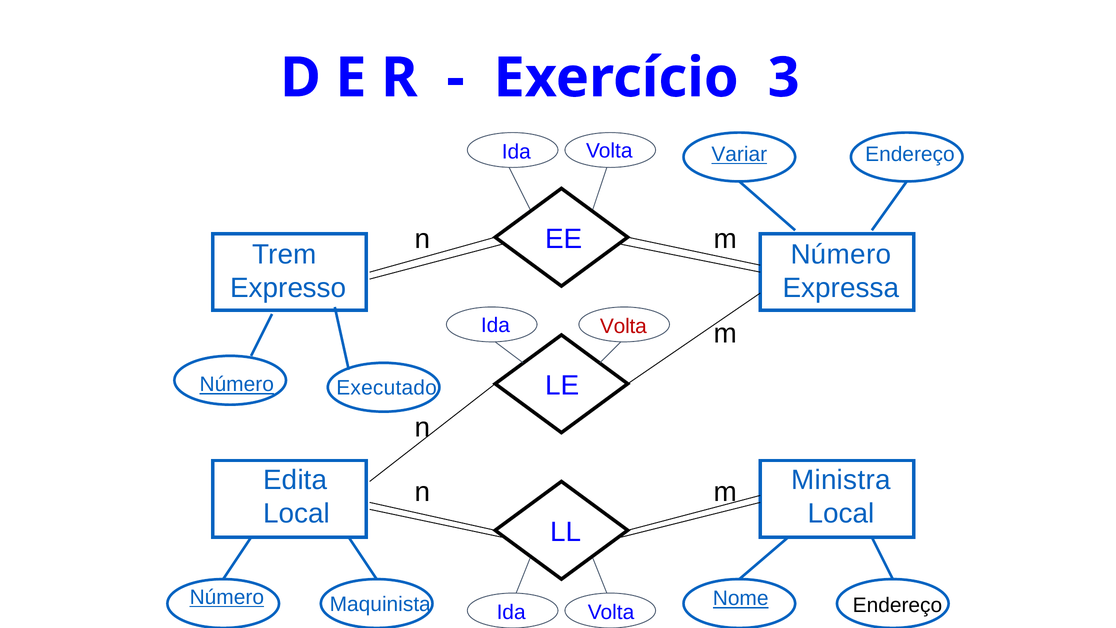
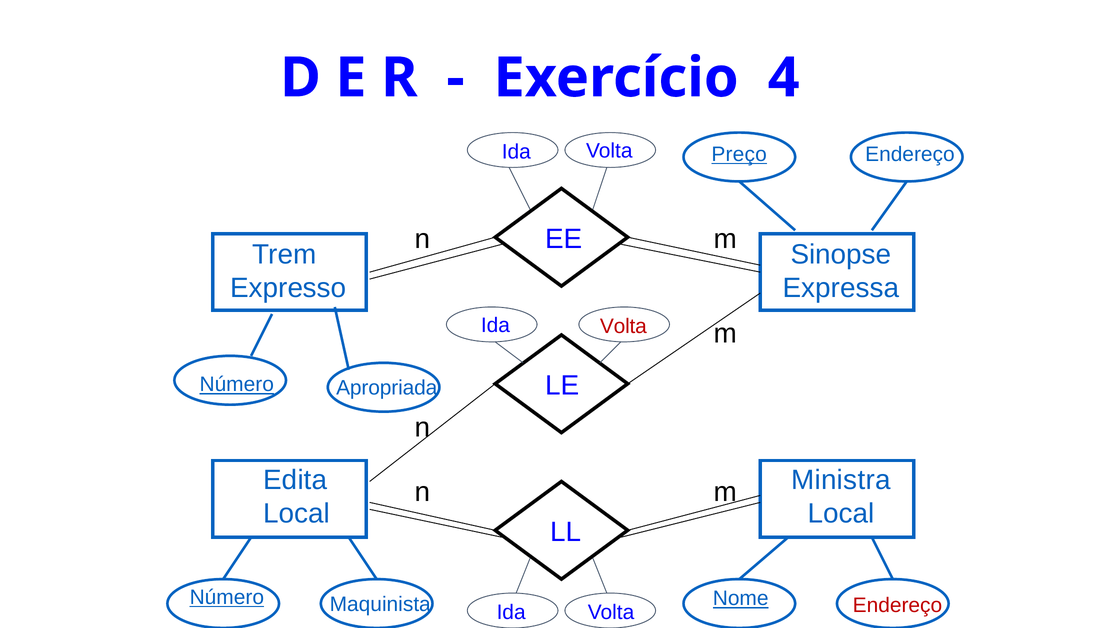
3: 3 -> 4 (784, 78)
Variar: Variar -> Preço (739, 154)
Número: Número -> Sinopse (841, 254)
Executado: Executado -> Apropriada (387, 388)
Endereço colour: black -> red (897, 605)
